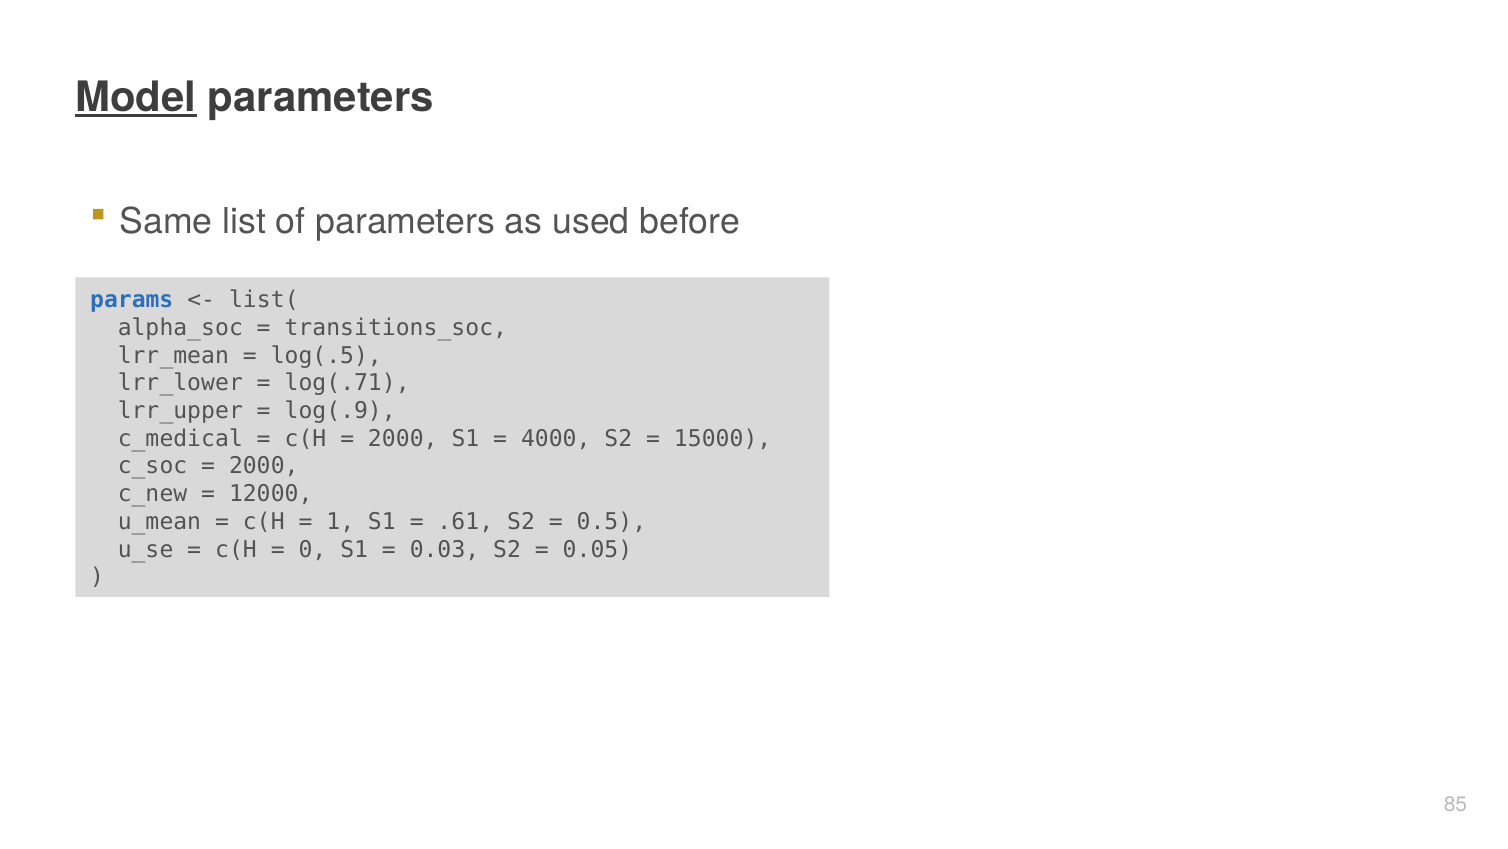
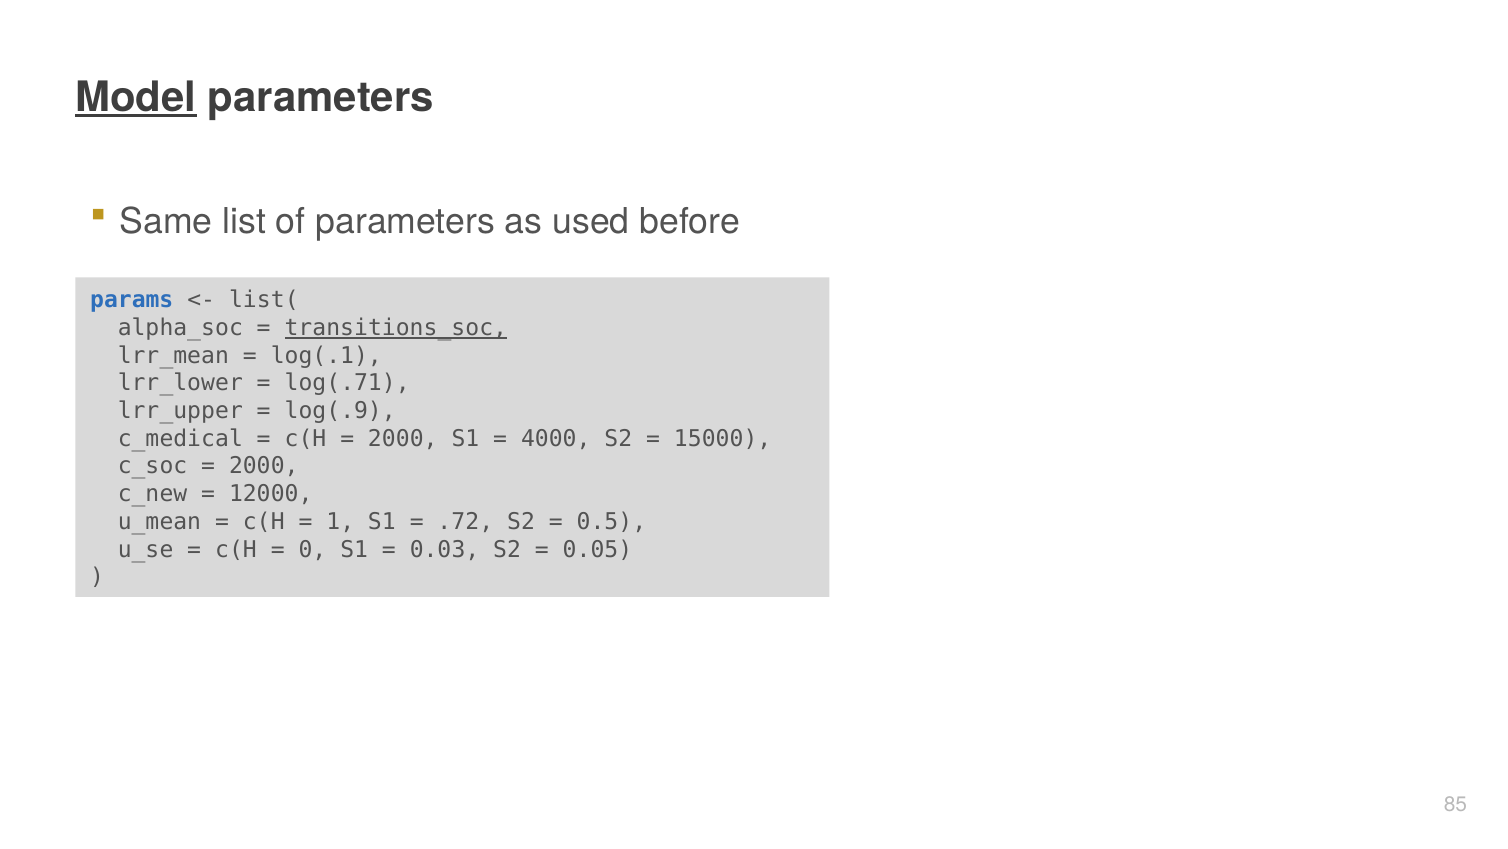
transitions_soc underline: none -> present (396, 328)
log(.5: log(.5 -> log(.1 (326, 355)
.61: .61 -> .72 (465, 521)
